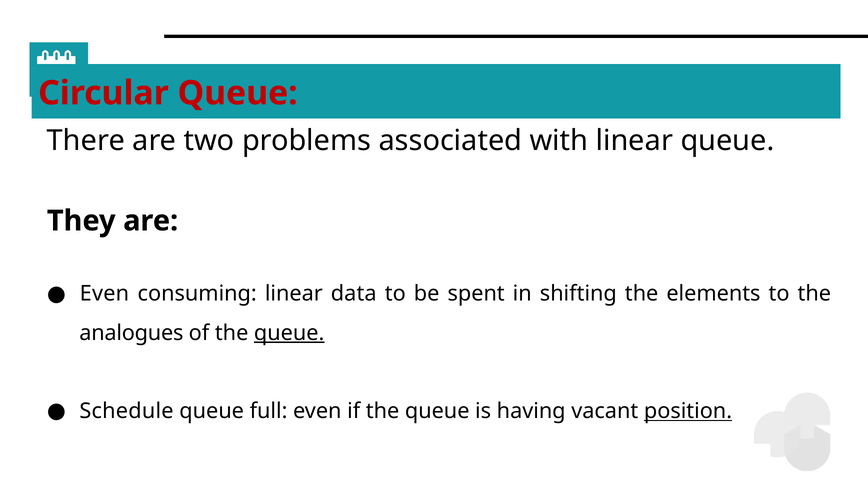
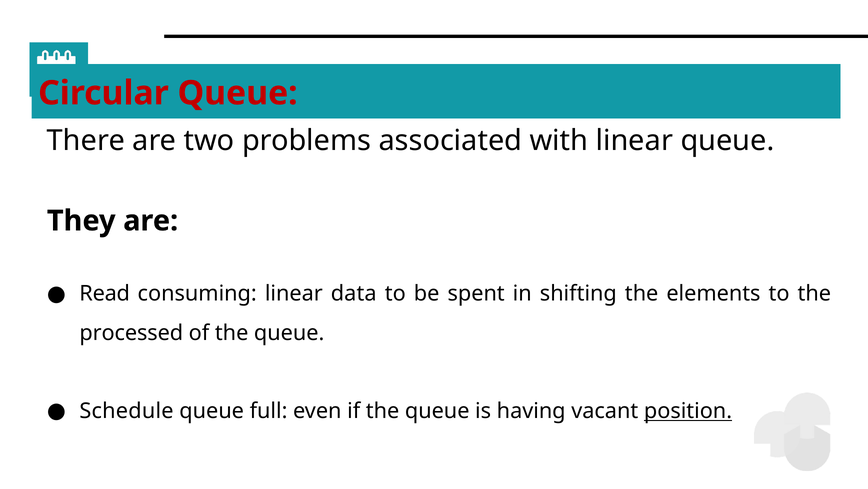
Even: Even -> Read (105, 293)
analogues: analogues -> processed (131, 332)
queue underline: present -> none (289, 332)
